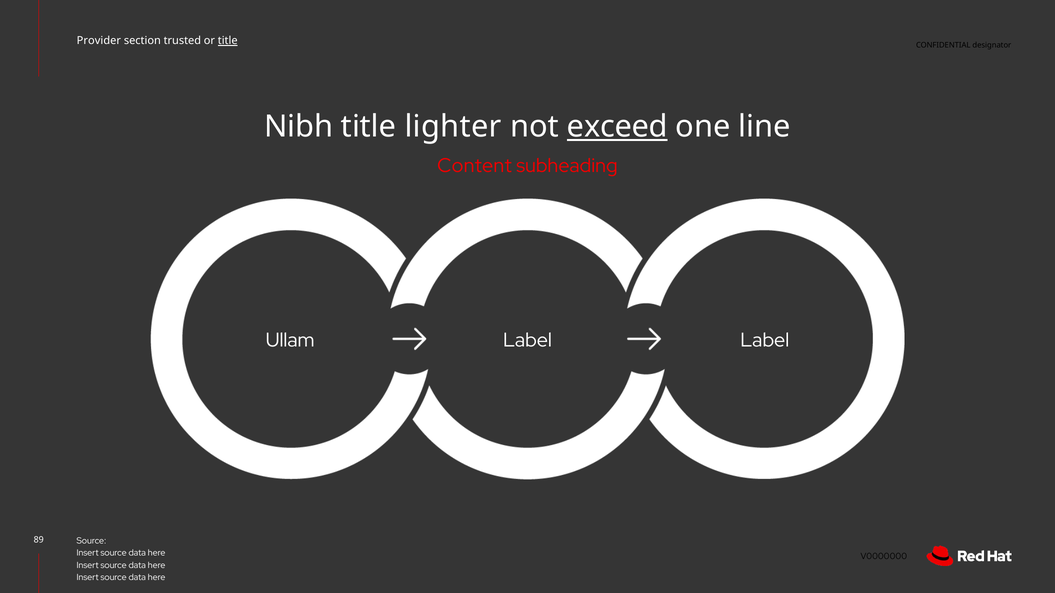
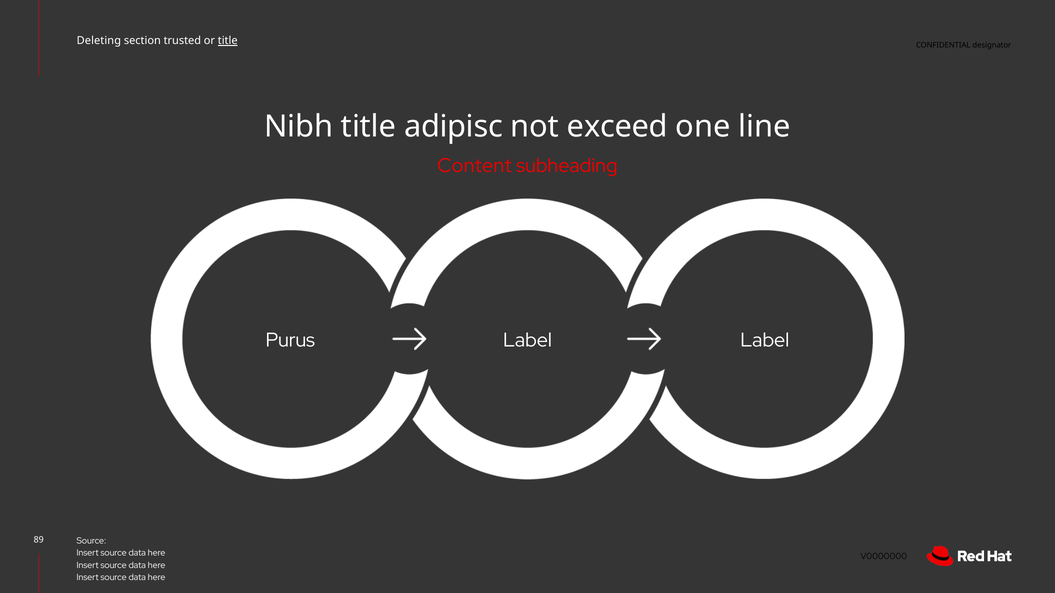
Provider: Provider -> Deleting (99, 41)
lighter: lighter -> adipisc (453, 127)
exceed underline: present -> none (617, 127)
Ullam: Ullam -> Purus (290, 341)
